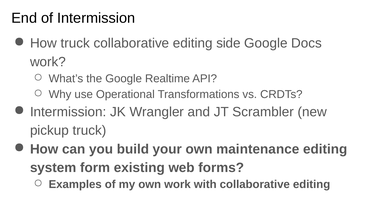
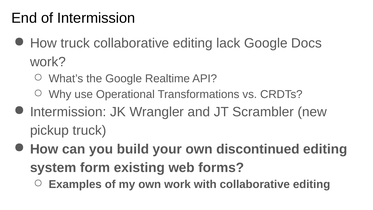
side: side -> lack (228, 43)
maintenance: maintenance -> discontinued (258, 149)
